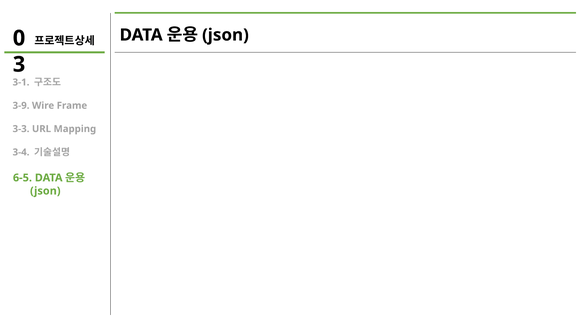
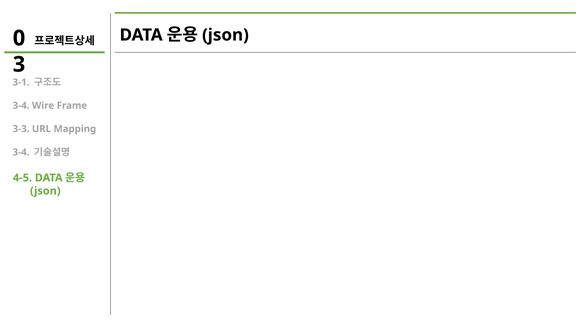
3-9: 3-9 -> 3-4 (21, 106)
6-5: 6-5 -> 4-5 (22, 178)
